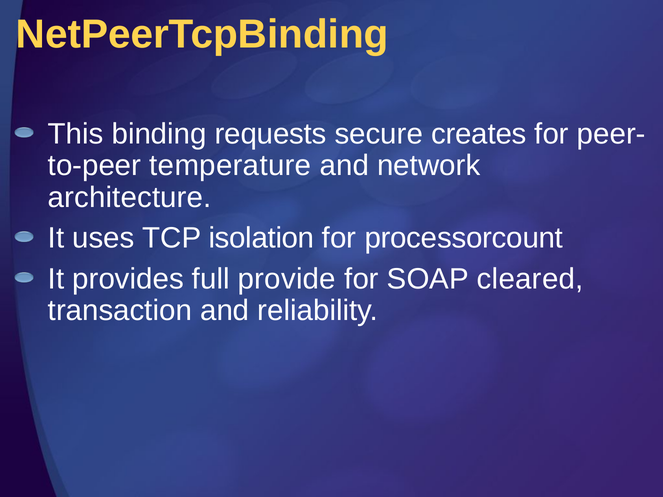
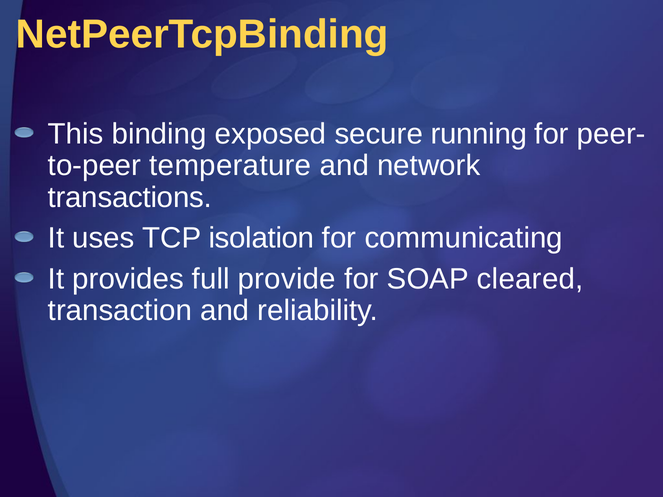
requests: requests -> exposed (271, 134)
creates: creates -> running (479, 134)
architecture: architecture -> transactions (130, 198)
processorcount: processorcount -> communicating (464, 238)
